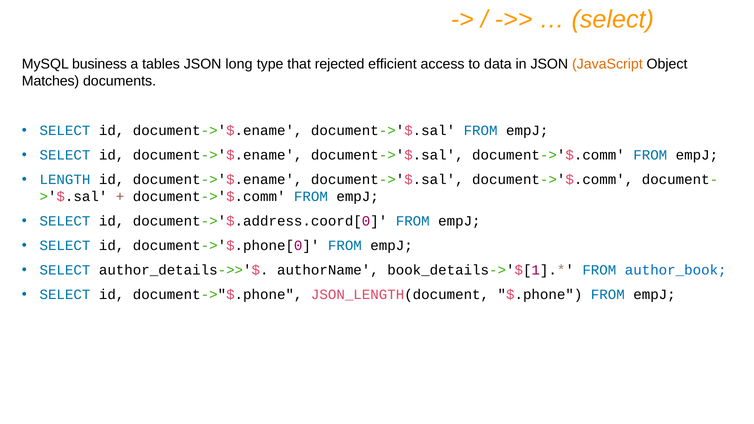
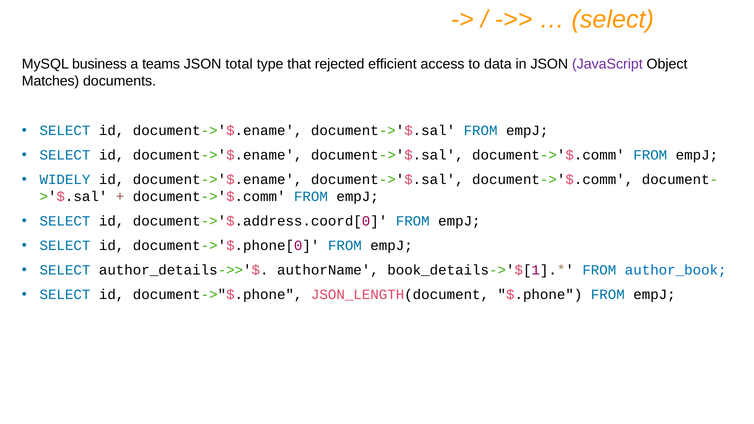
tables: tables -> teams (161, 64)
long: long -> total (239, 64)
JavaScript colour: orange -> purple (607, 64)
LENGTH: LENGTH -> WIDELY (65, 180)
